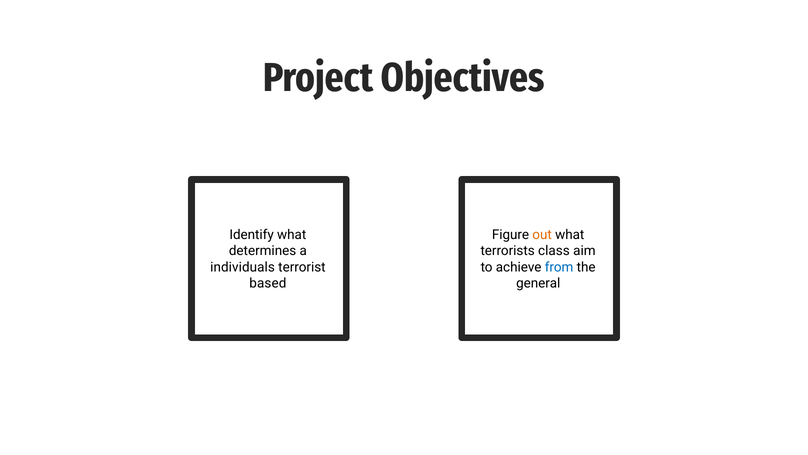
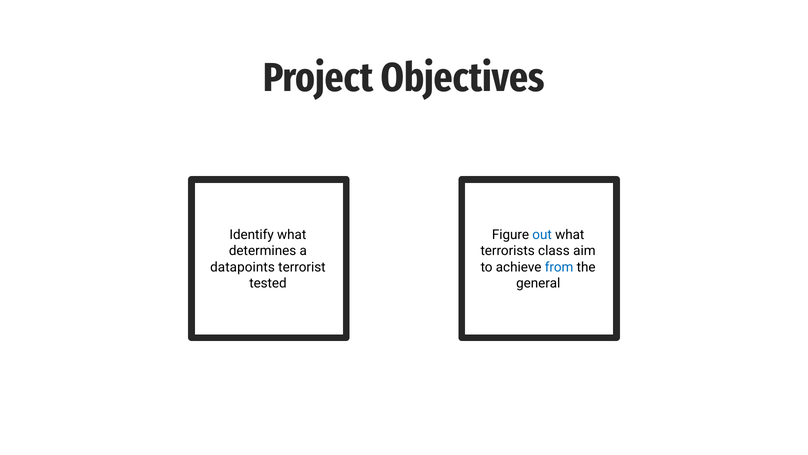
out colour: orange -> blue (542, 235)
individuals: individuals -> datapoints (243, 267)
based: based -> tested (268, 283)
